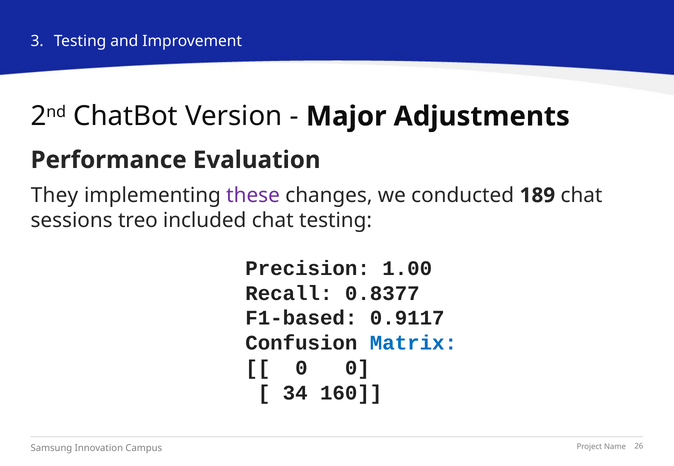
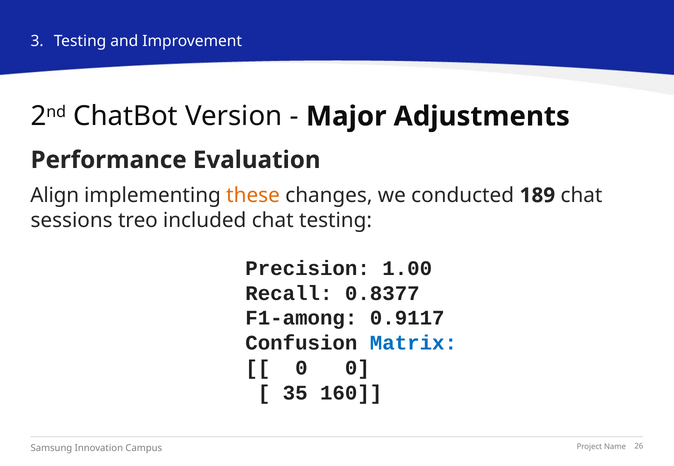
They: They -> Align (55, 196)
these colour: purple -> orange (253, 196)
F1-based: F1-based -> F1-among (301, 319)
34: 34 -> 35 (295, 393)
